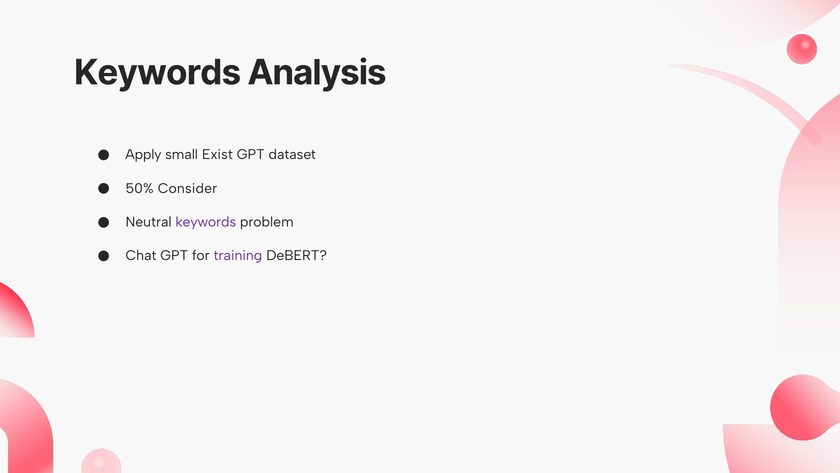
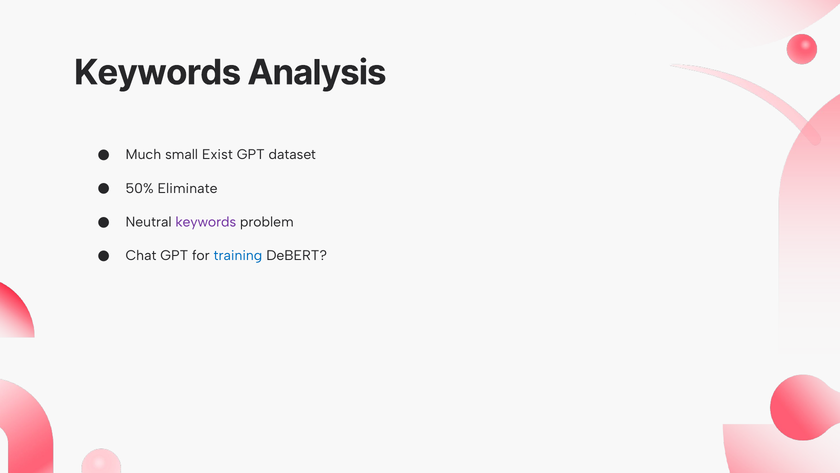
Apply: Apply -> Much (143, 155)
Consider: Consider -> Eliminate (188, 188)
training colour: purple -> blue (238, 256)
